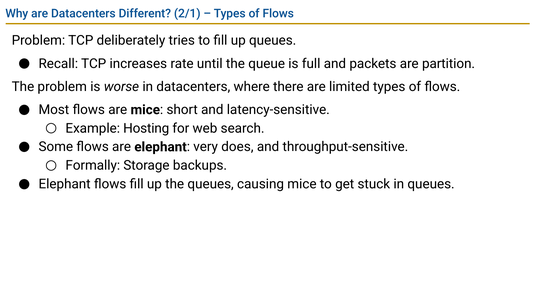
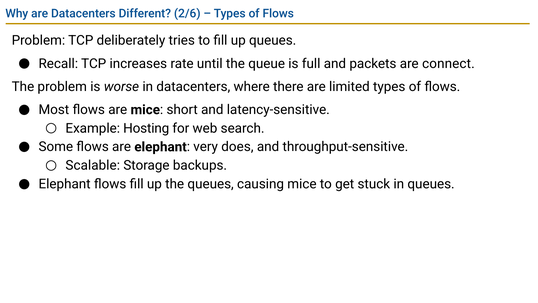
2/1: 2/1 -> 2/6 (187, 13)
partition: partition -> connect (448, 64)
Formally: Formally -> Scalable (93, 165)
